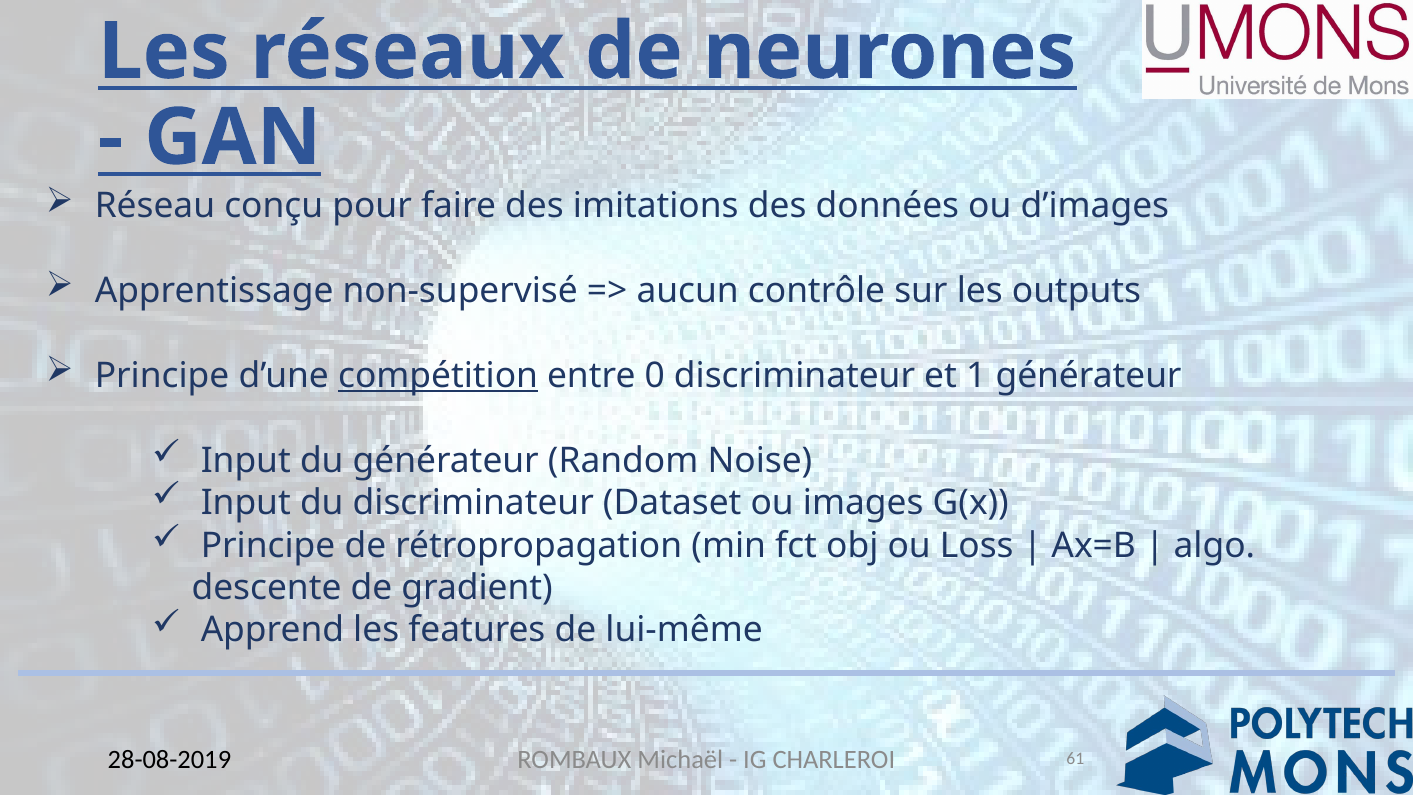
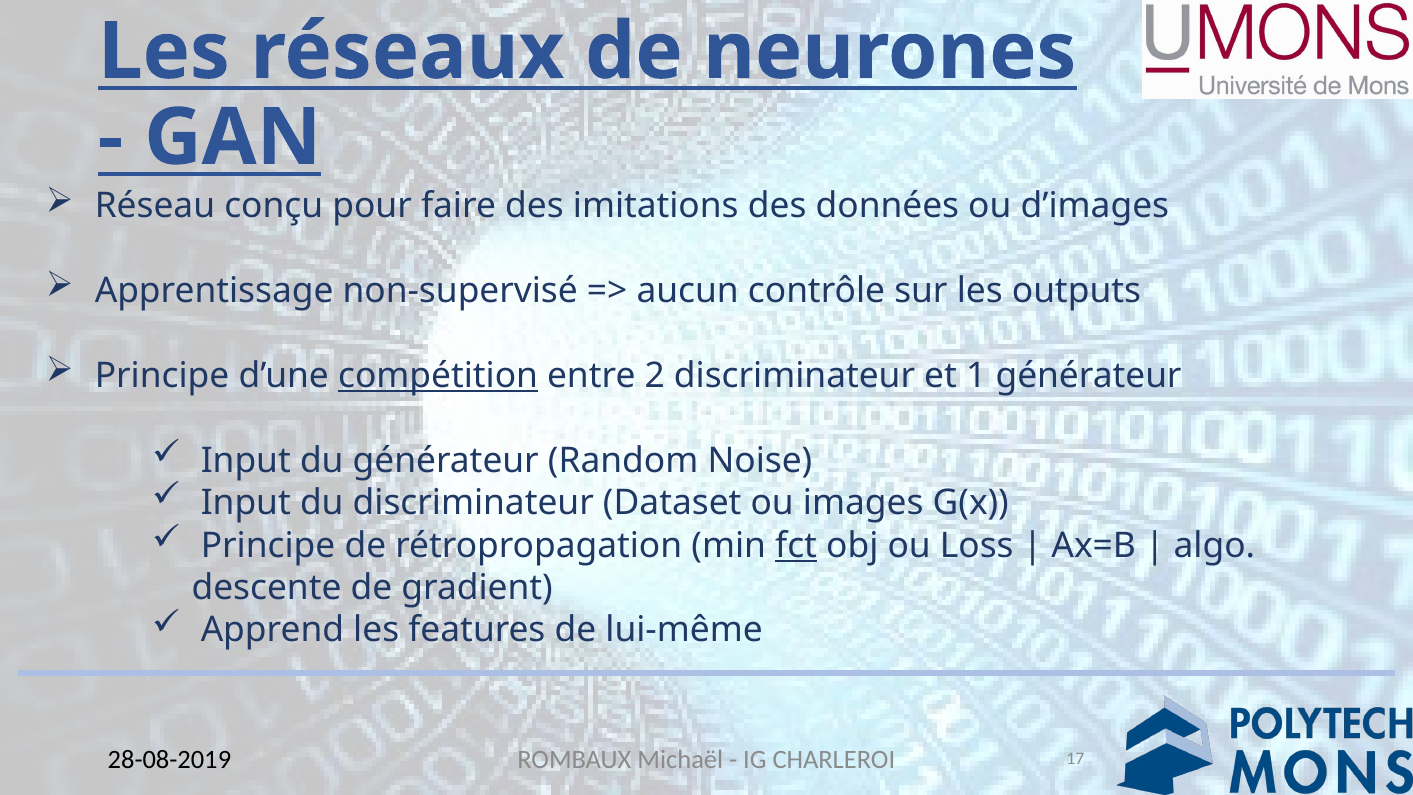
0: 0 -> 2 (655, 376)
fct underline: none -> present (796, 545)
61: 61 -> 17 (1075, 758)
